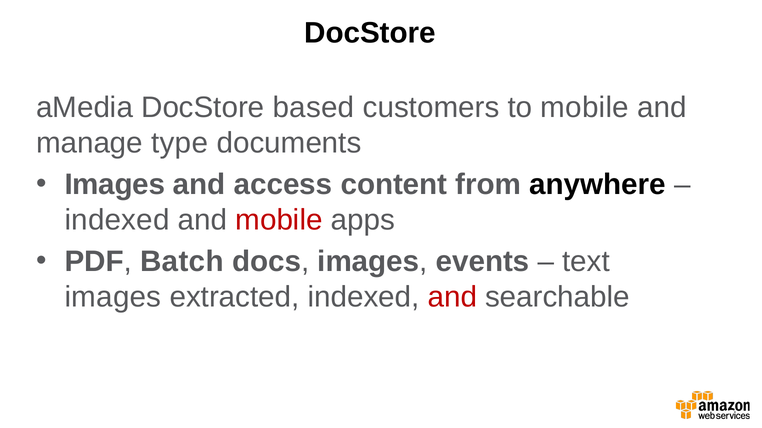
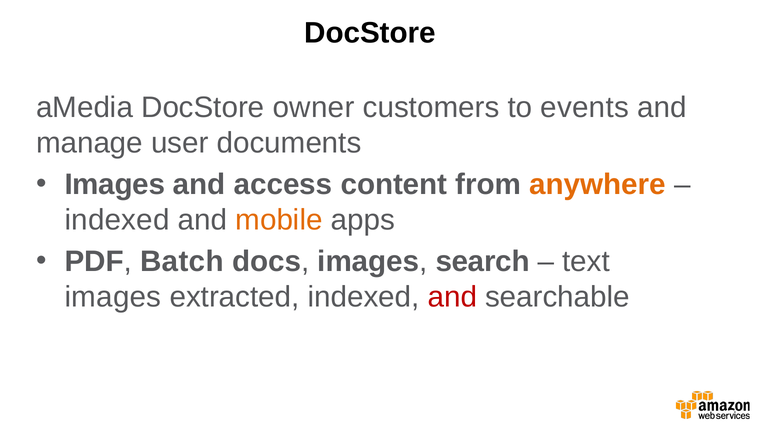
based: based -> owner (314, 108)
to mobile: mobile -> events (585, 108)
type: type -> user (180, 143)
anywhere colour: black -> orange (598, 185)
mobile colour: red -> orange (279, 220)
events: events -> search (483, 262)
